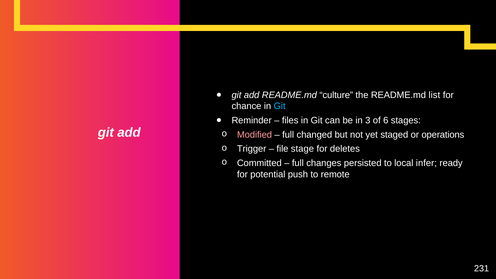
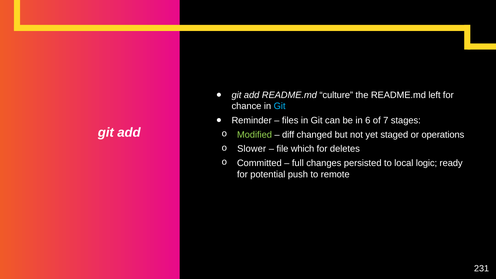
list: list -> left (434, 95)
3: 3 -> 6 (368, 120)
6: 6 -> 7 (386, 120)
Modified colour: pink -> light green (254, 135)
full: full -> diff (288, 135)
Trigger: Trigger -> Slower (252, 149)
stage: stage -> which (303, 149)
infer: infer -> logic (426, 163)
